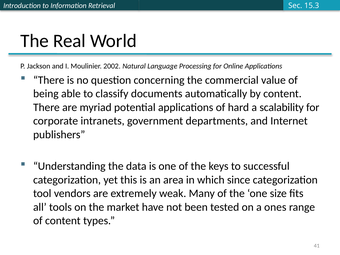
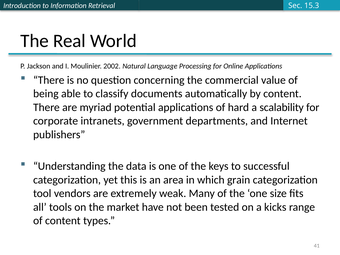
since: since -> grain (239, 180)
ones: ones -> kicks (275, 207)
